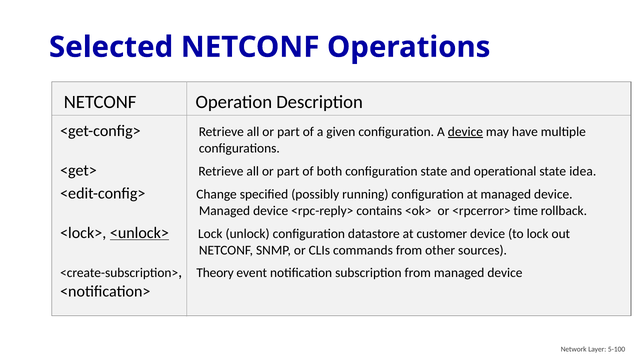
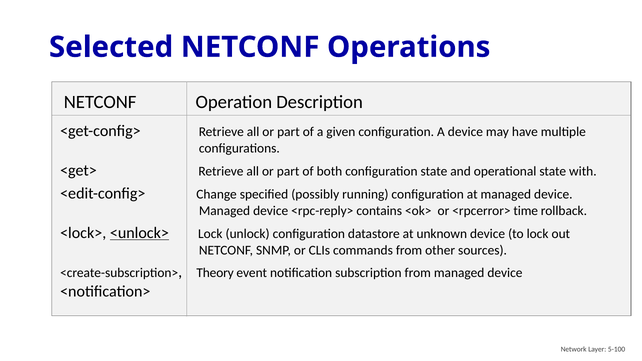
device underline: present -> none (465, 132)
idea: idea -> with (583, 171)
customer: customer -> unknown (442, 234)
